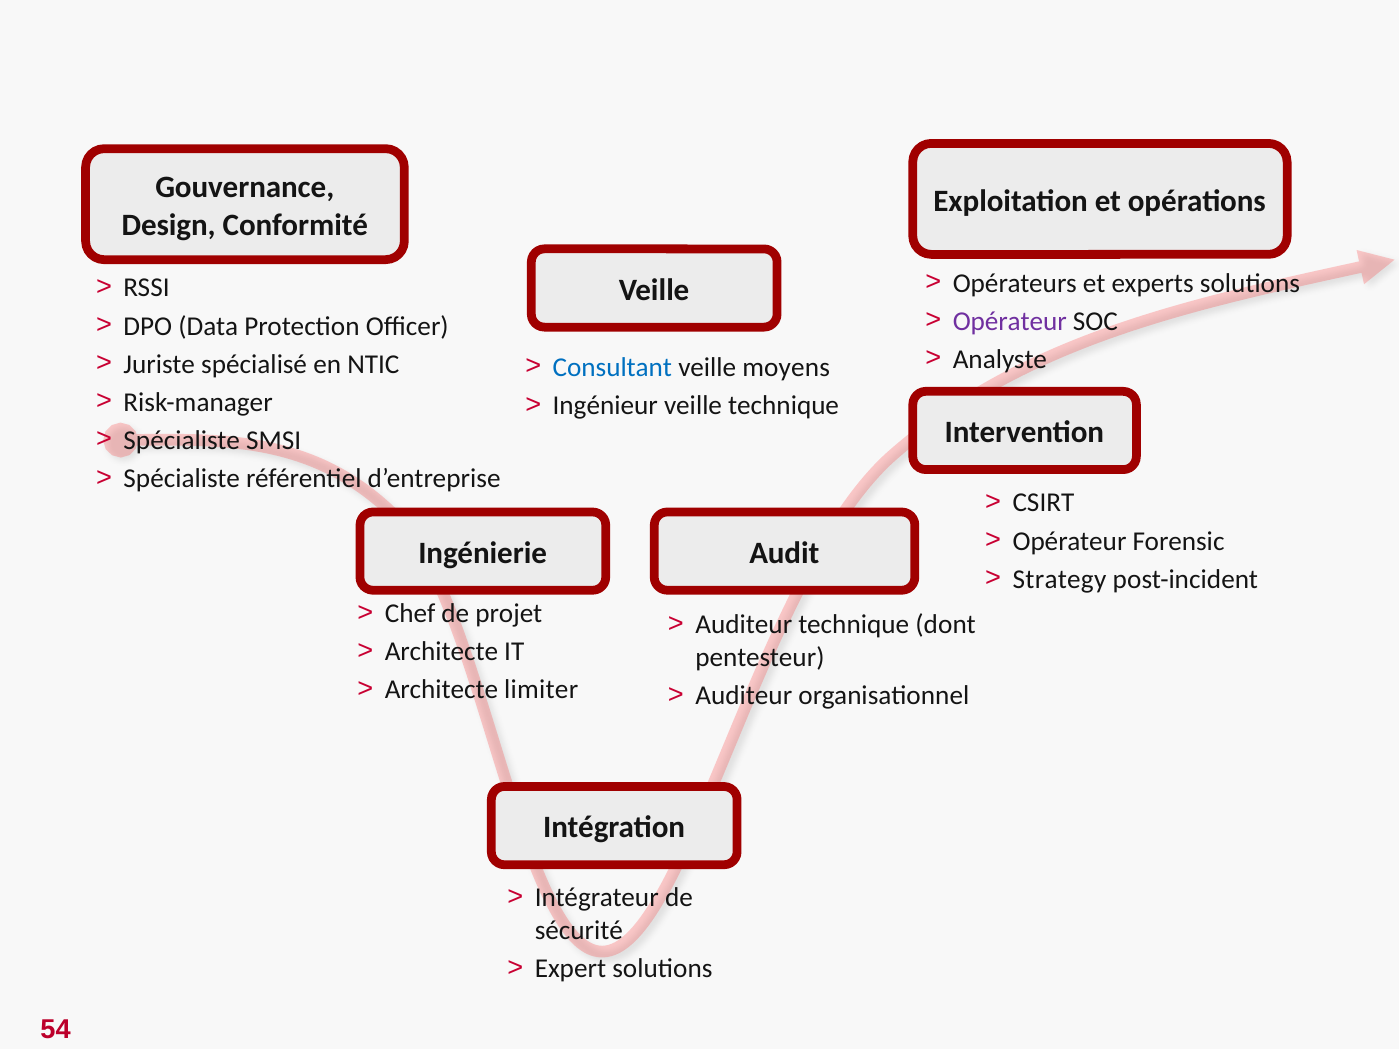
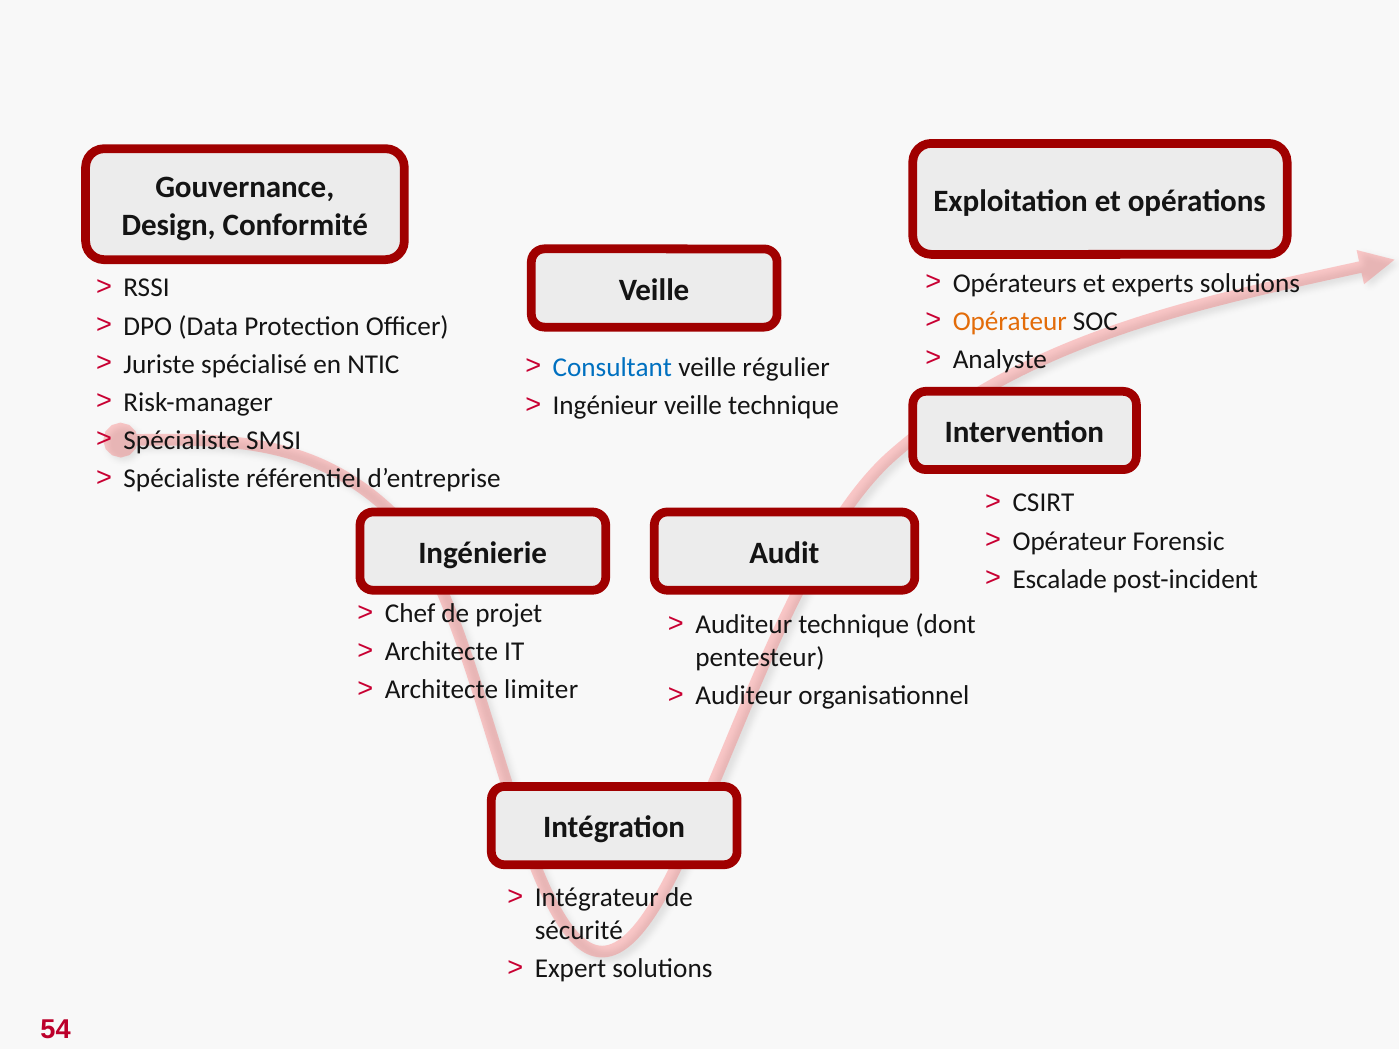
Opérateur colour: purple -> orange (1010, 321)
moyens: moyens -> régulier (786, 368)
Strategy: Strategy -> Escalade (1060, 579)
